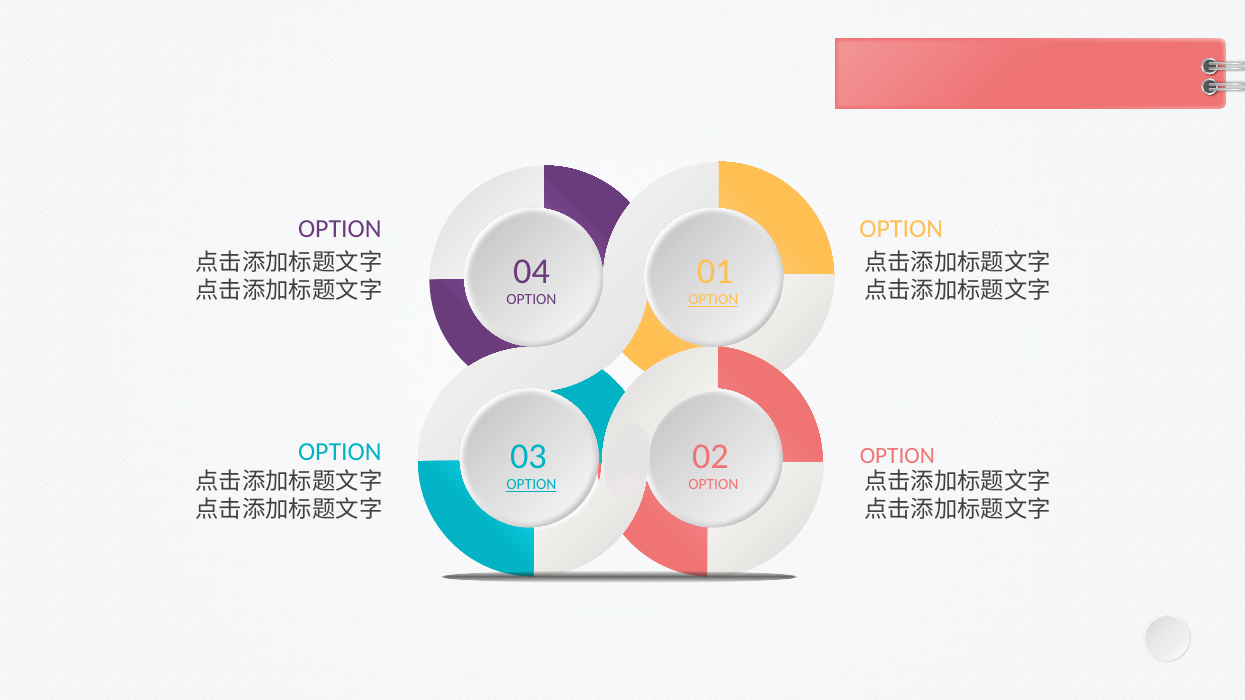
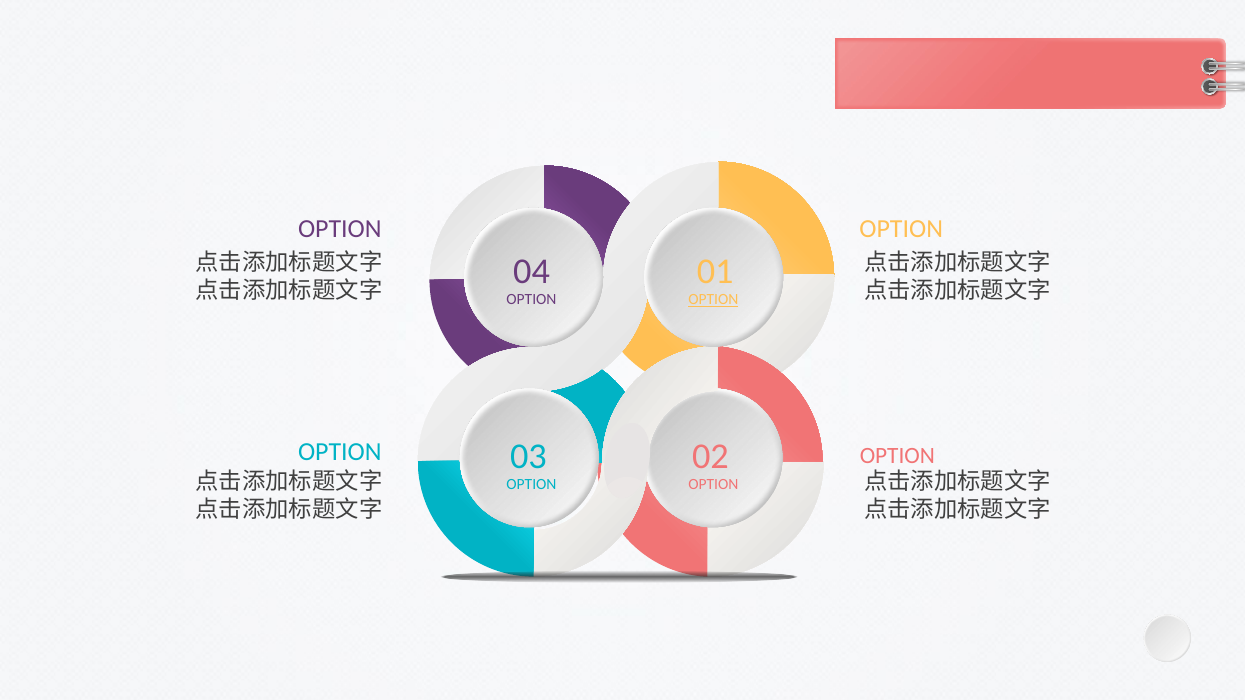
OPTION underline: present -> none (531, 485)
